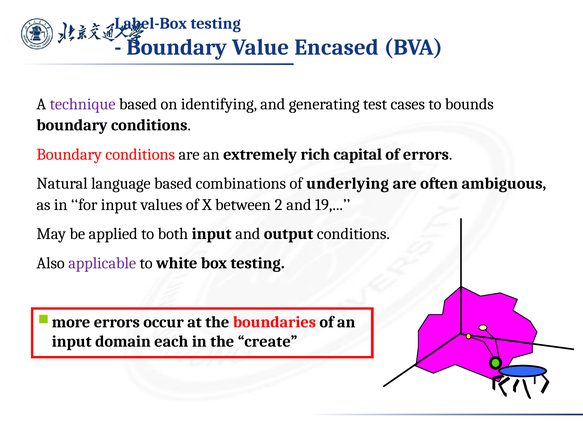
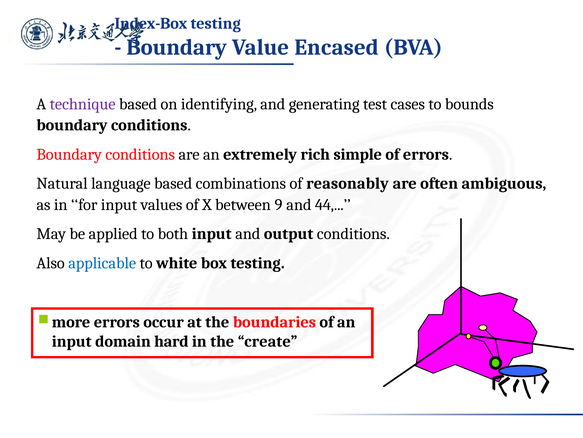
Label-Box: Label-Box -> Index-Box (151, 24)
capital: capital -> simple (358, 154)
underlying: underlying -> reasonably (348, 183)
2: 2 -> 9 (278, 204)
19: 19 -> 44 (333, 204)
applicable colour: purple -> blue (102, 263)
each: each -> hard (171, 341)
